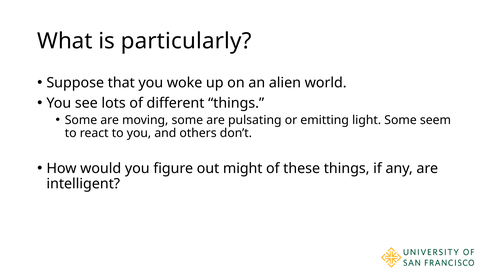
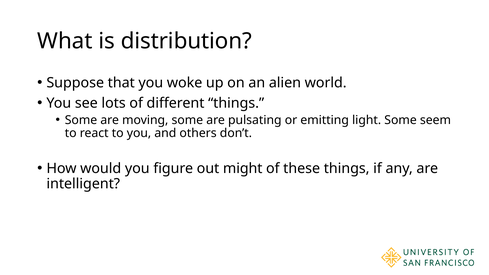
particularly: particularly -> distribution (186, 41)
